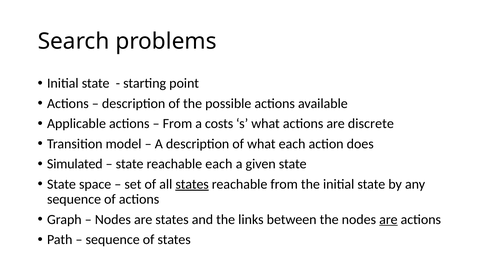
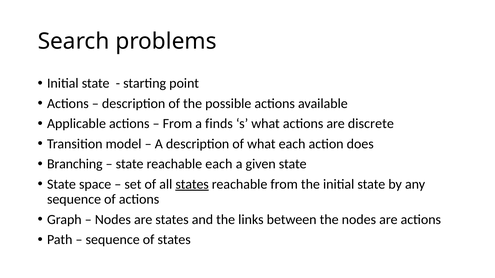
costs: costs -> finds (219, 124)
Simulated: Simulated -> Branching (75, 164)
are underline: present -> none (388, 220)
